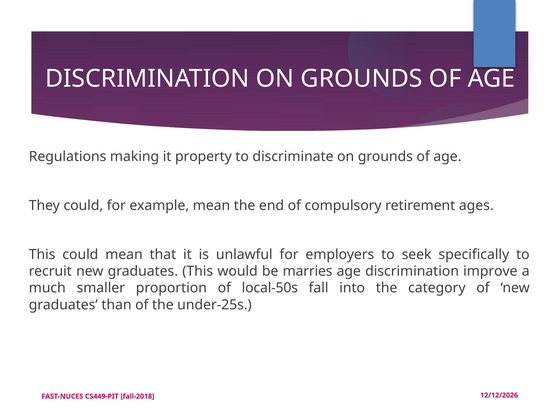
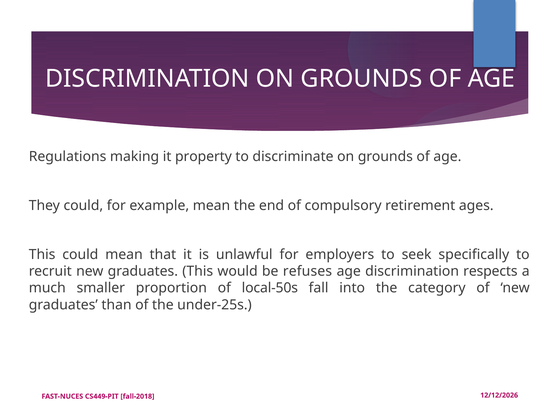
marries: marries -> refuses (307, 271)
improve: improve -> respects (490, 271)
